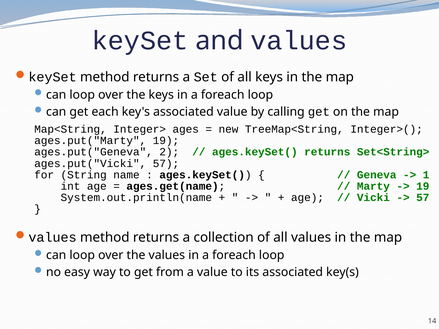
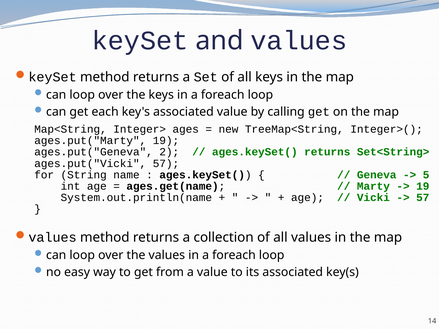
1: 1 -> 5 (426, 175)
